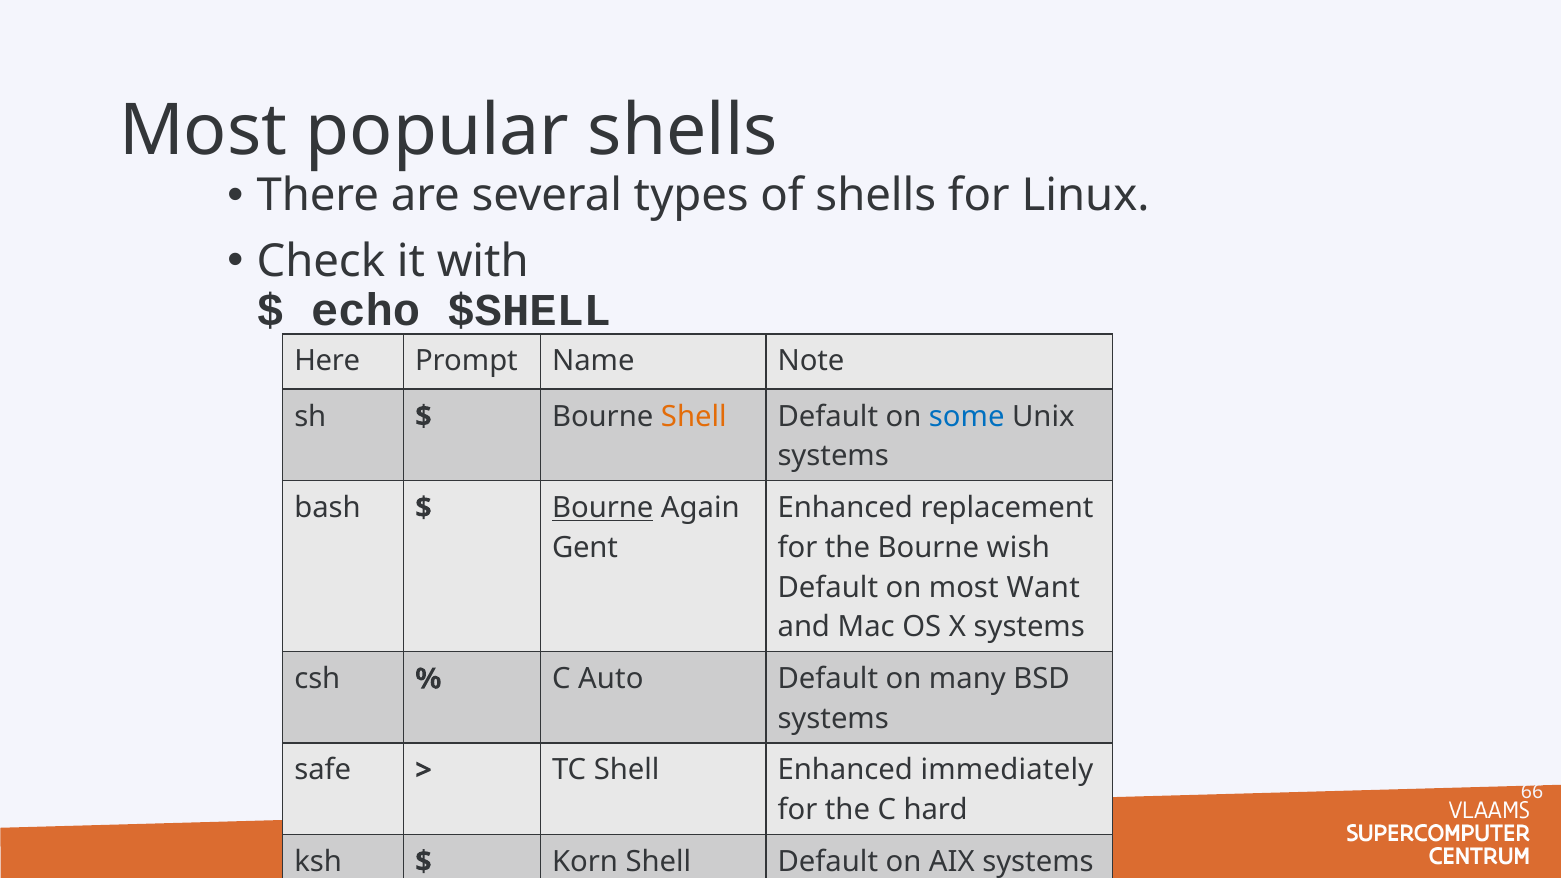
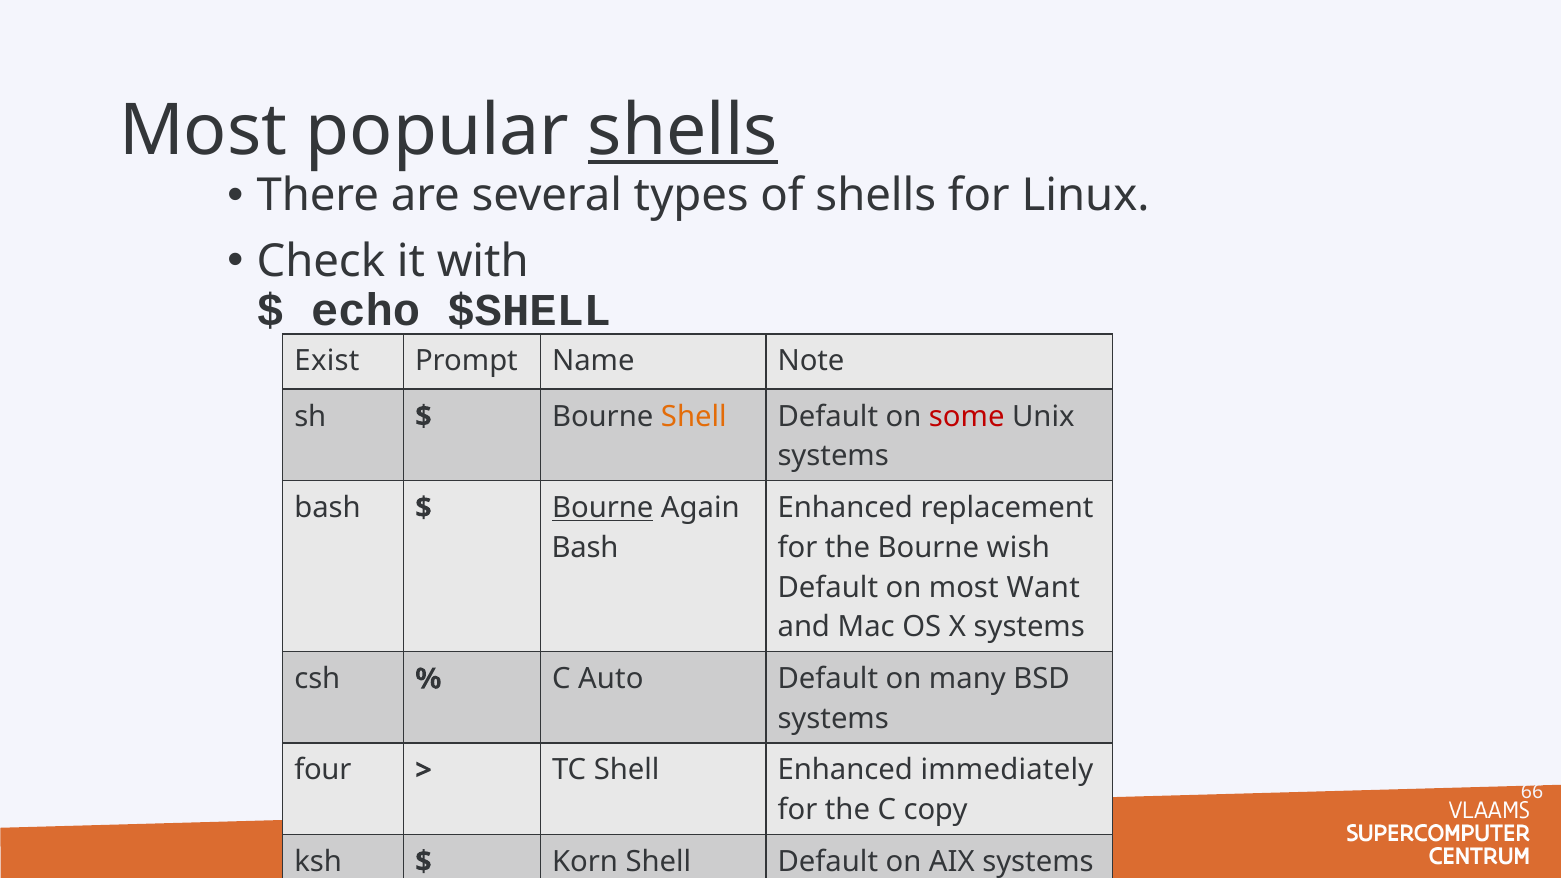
shells underline: none -> present (683, 131)
Here: Here -> Exist (327, 361)
some colour: blue -> red (967, 417)
Gent: Gent -> Bash (585, 548)
safe: safe -> four (323, 770)
hard: hard -> copy (936, 810)
